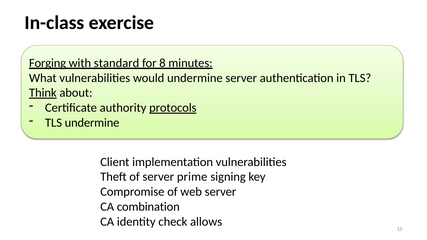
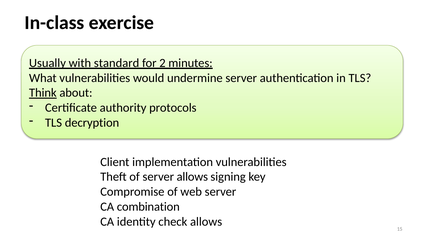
Forging: Forging -> Usually (47, 63)
8: 8 -> 2 (162, 63)
protocols underline: present -> none (173, 108)
TLS undermine: undermine -> decryption (92, 123)
server prime: prime -> allows (192, 177)
